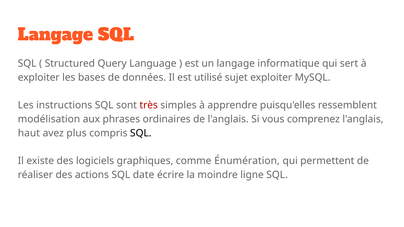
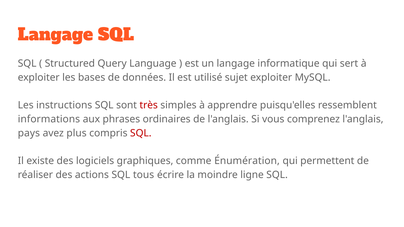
modélisation: modélisation -> informations (49, 119)
haut: haut -> pays (29, 133)
SQL colour: black -> red (141, 133)
date: date -> tous (144, 175)
